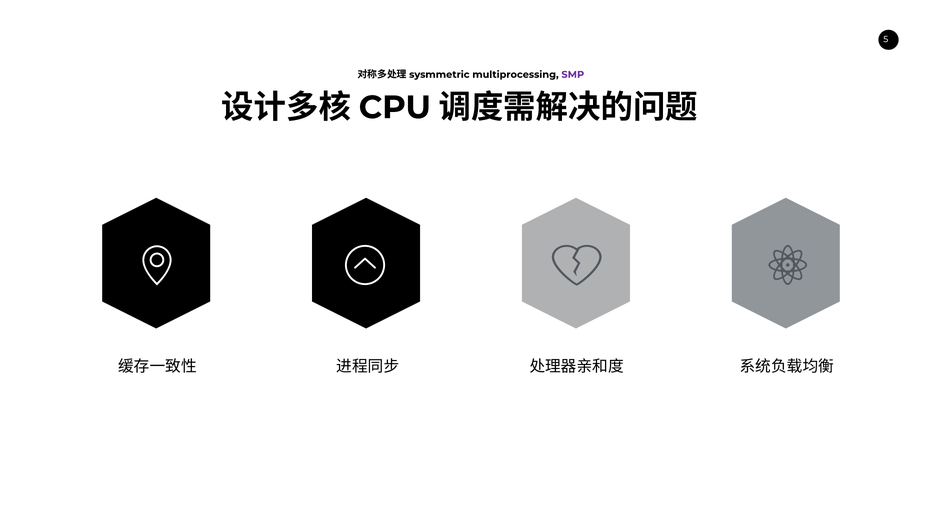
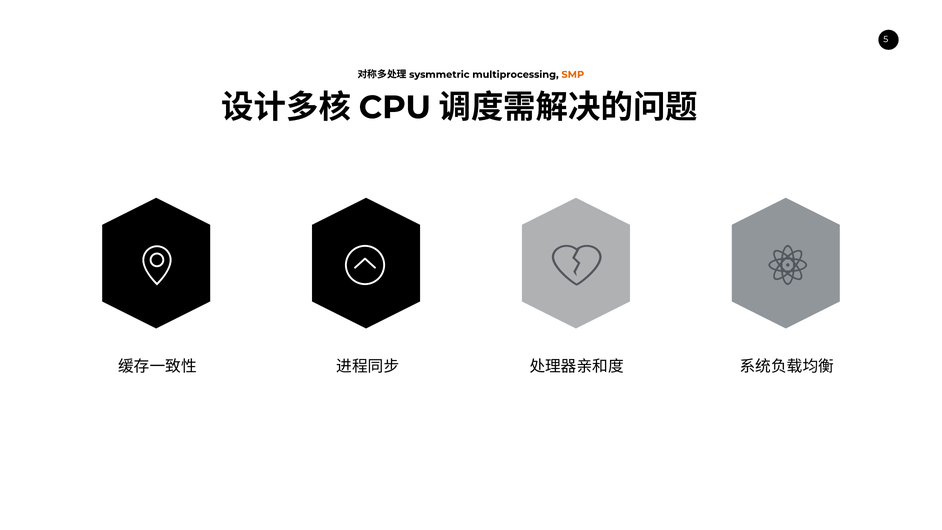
SMP colour: purple -> orange (573, 75)
